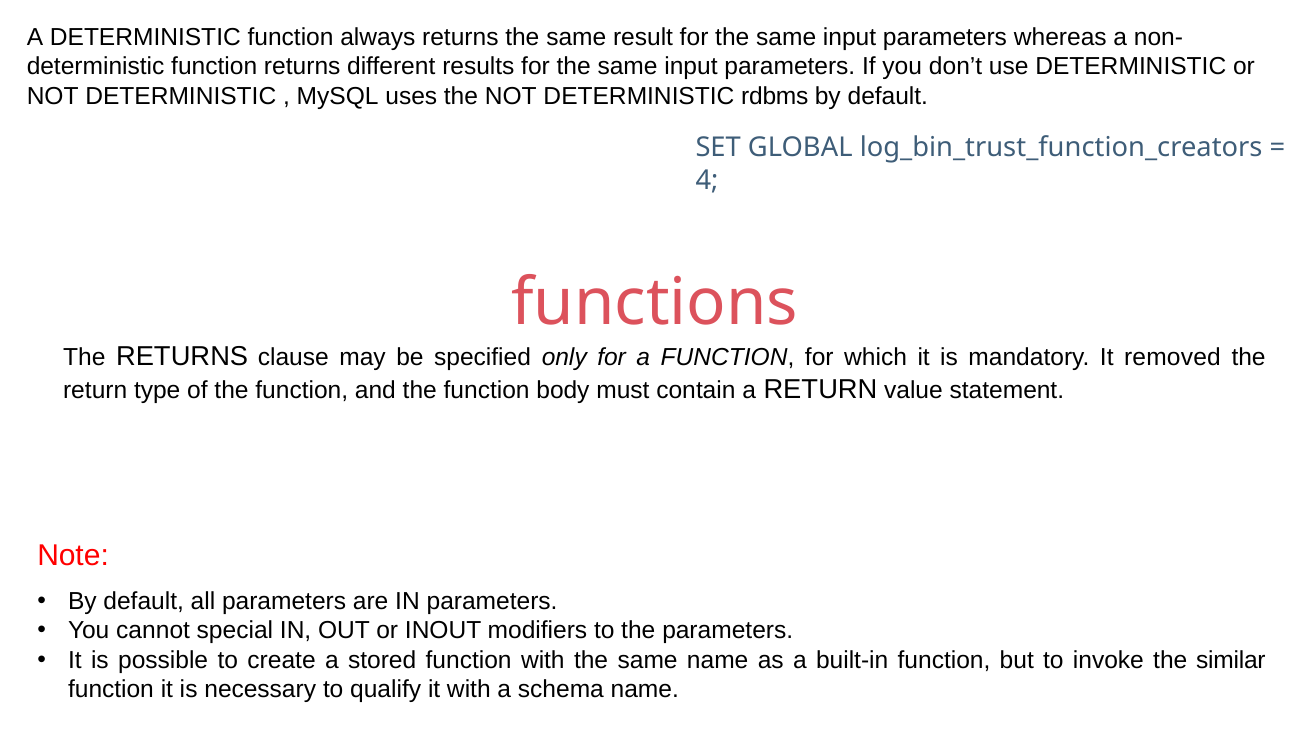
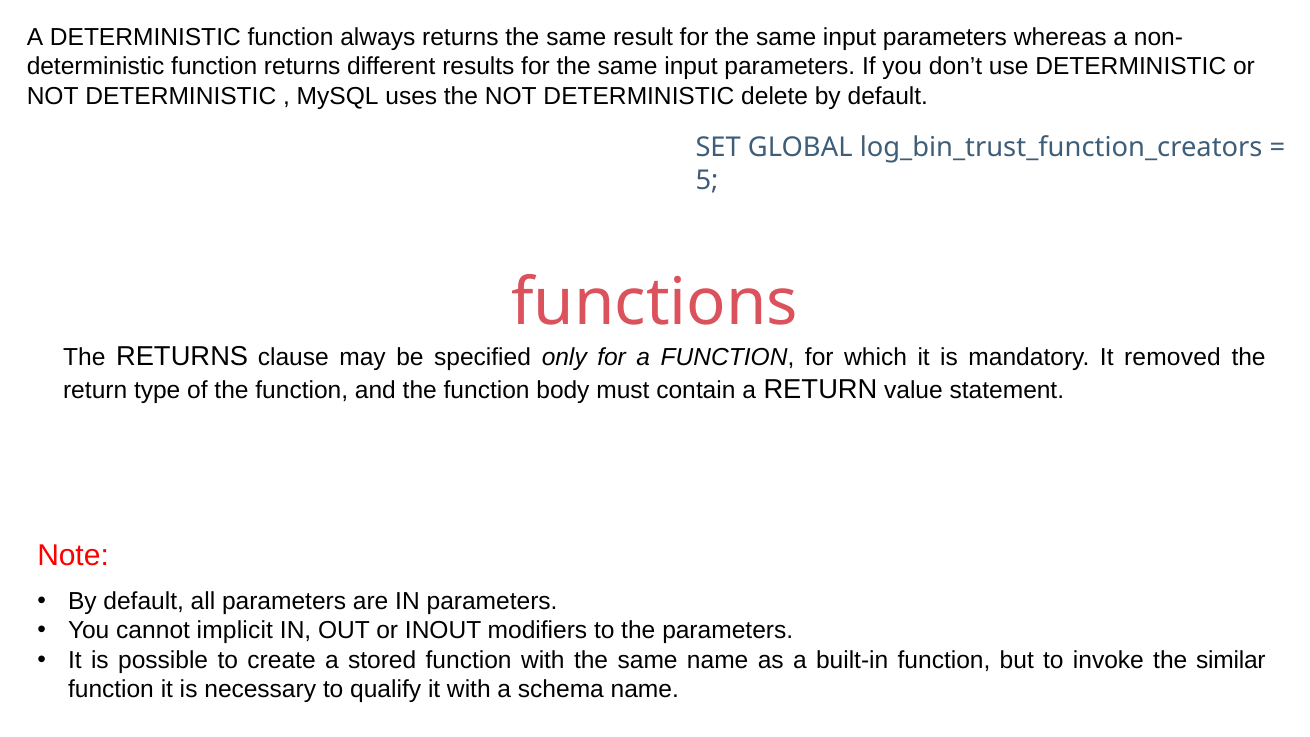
rdbms: rdbms -> delete (775, 96)
4: 4 -> 5 (707, 180)
special: special -> implicit (235, 631)
